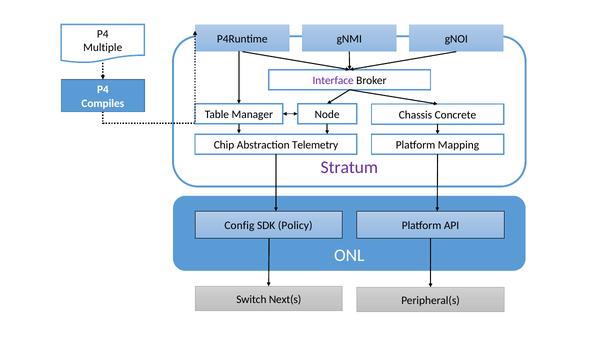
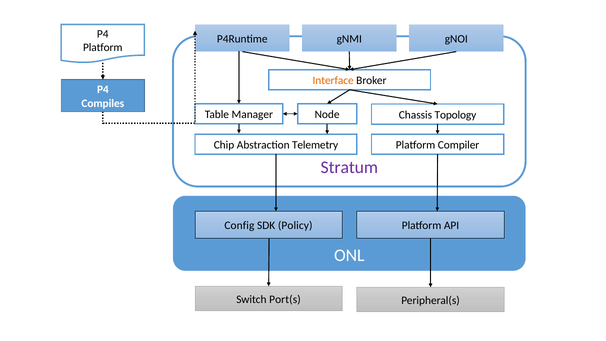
Multiple: Multiple -> Platform (103, 47)
Interface colour: purple -> orange (333, 81)
Concrete: Concrete -> Topology (455, 115)
Mapping: Mapping -> Compiler (459, 145)
Next(s: Next(s -> Port(s (285, 299)
